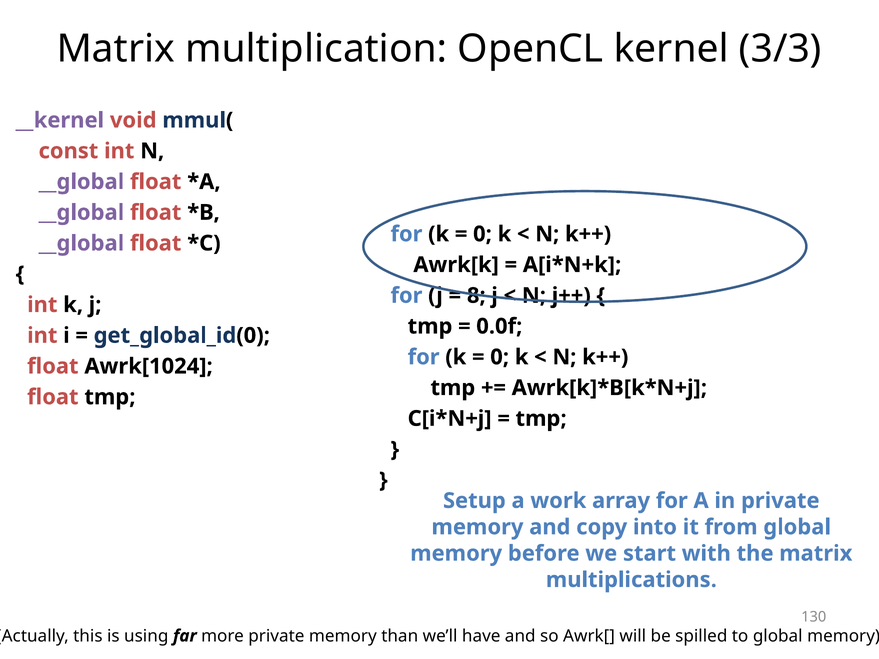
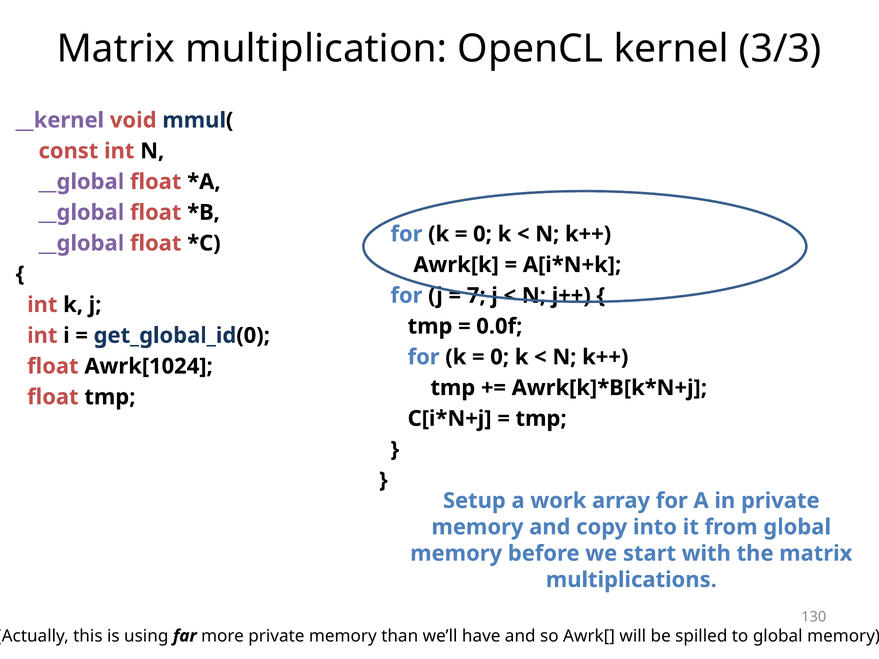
8: 8 -> 7 (476, 296)
